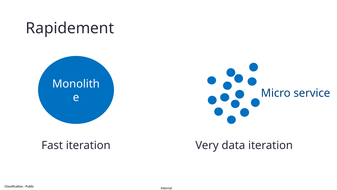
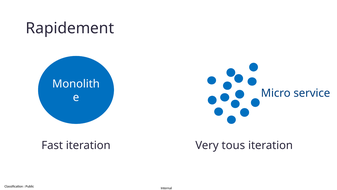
data: data -> tous (233, 145)
